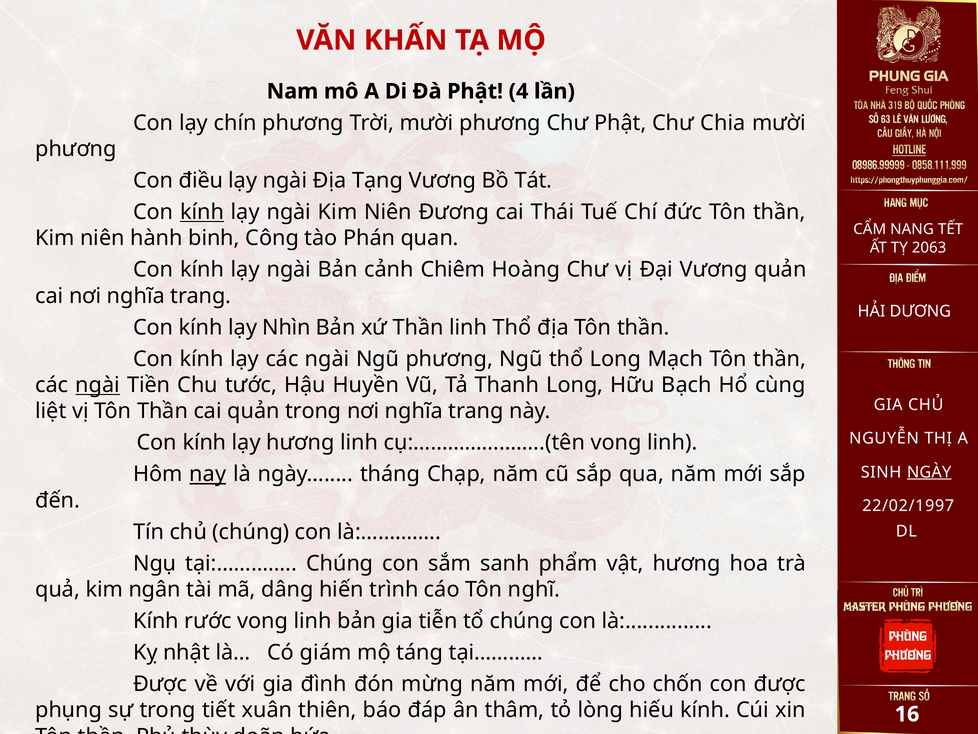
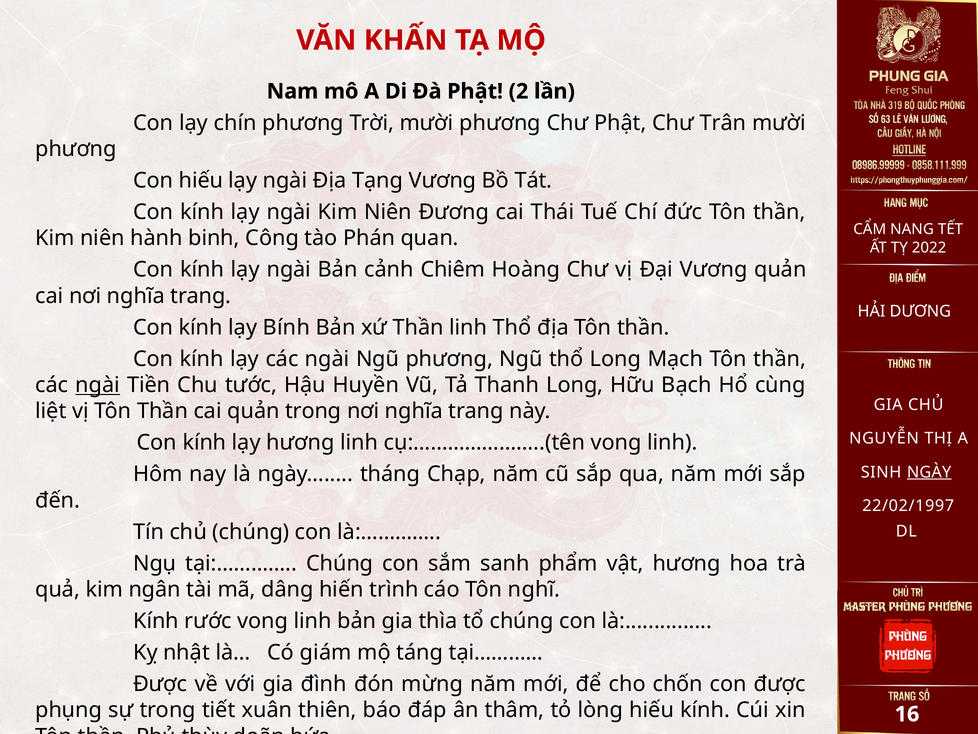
4: 4 -> 2 (519, 91)
Chia: Chia -> Trân (723, 123)
Con điều: điều -> hiếu (201, 180)
kính underline: present -> none (202, 212)
2063: 2063 -> 2022 (929, 247)
Nhìn: Nhìn -> Bính (286, 327)
nay underline: present -> none (208, 474)
tiễn: tiễn -> thìa (438, 621)
